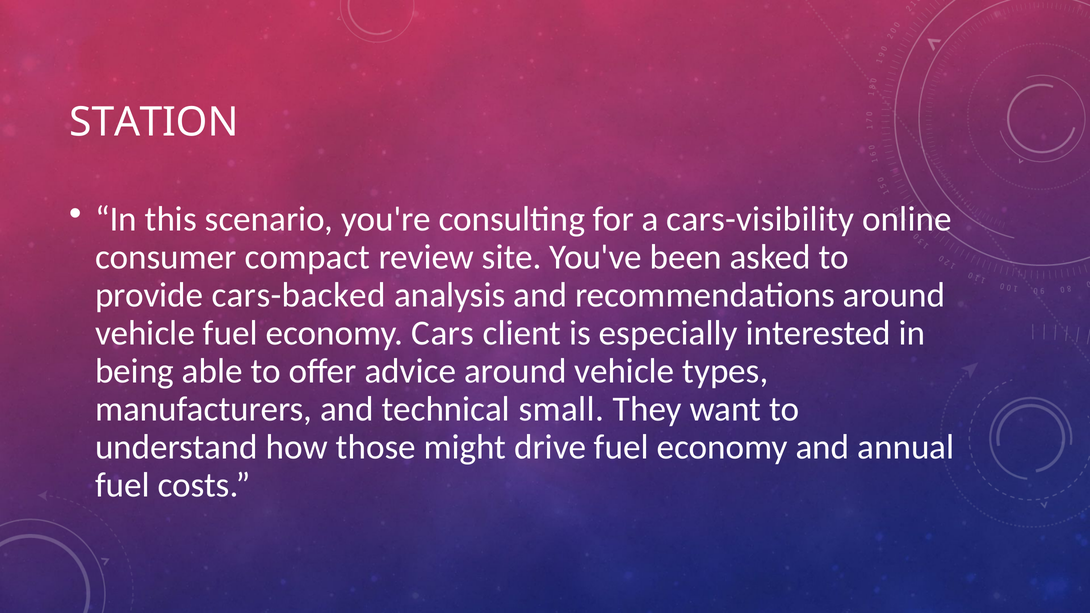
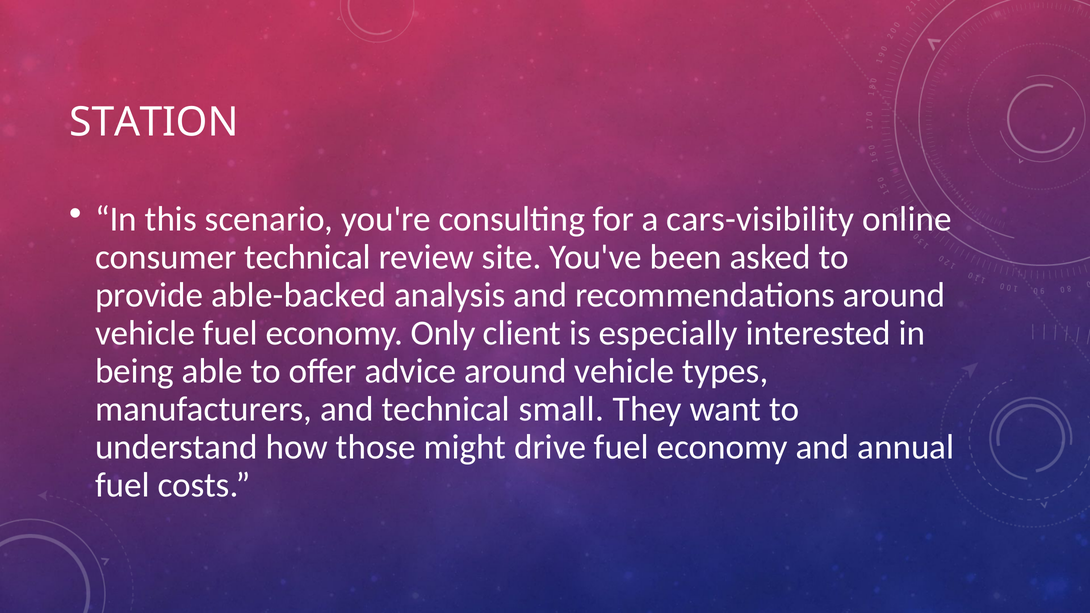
consumer compact: compact -> technical (308, 257)
cars-backed: cars-backed -> able-backed (299, 295)
Cars: Cars -> Only (443, 333)
